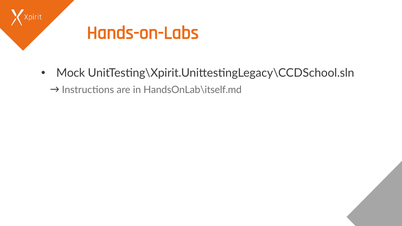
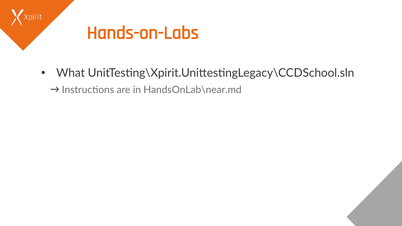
Mock: Mock -> What (71, 73)
HandsOnLab\itself.md: HandsOnLab\itself.md -> HandsOnLab\near.md (193, 90)
